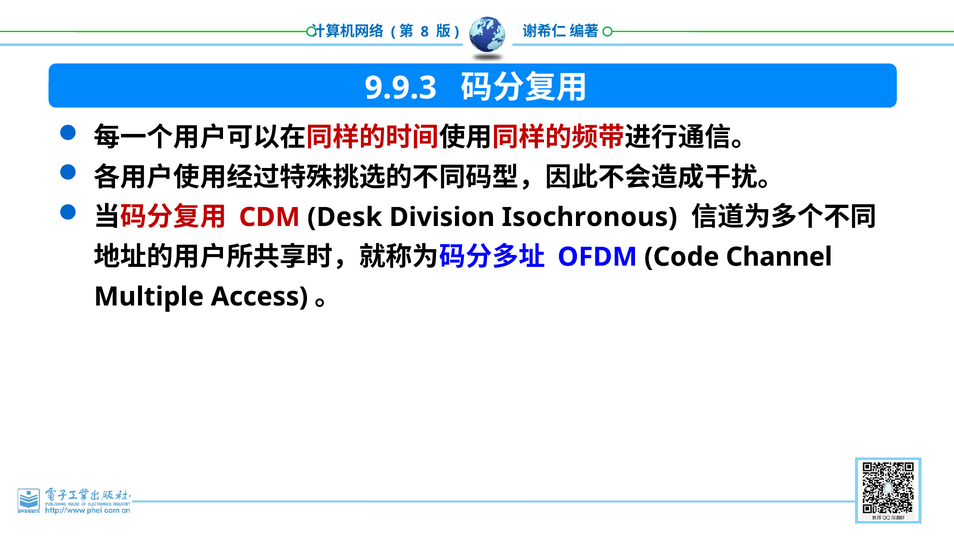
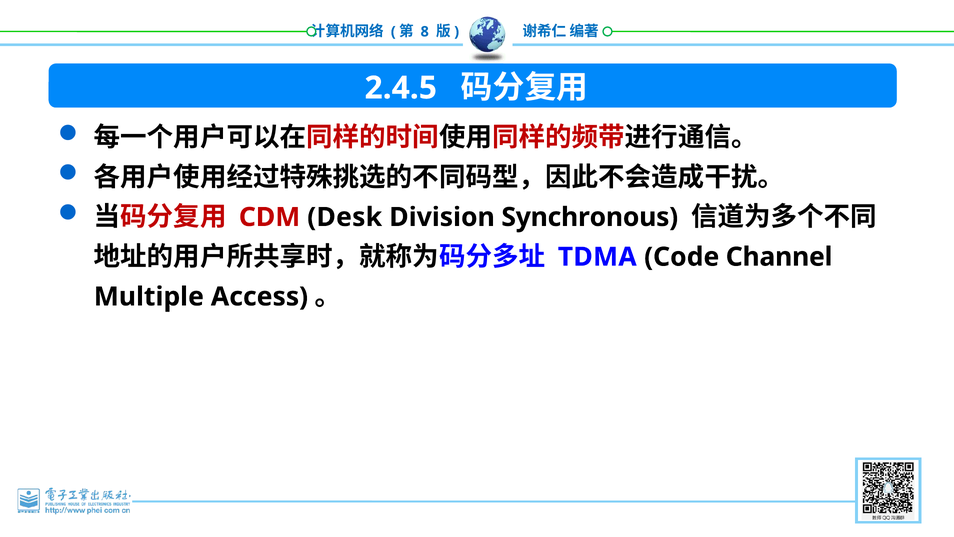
9.9.3: 9.9.3 -> 2.4.5 (401, 88)
Isochronous: Isochronous -> Synchronous (590, 217)
OFDM: OFDM -> TDMA (597, 257)
